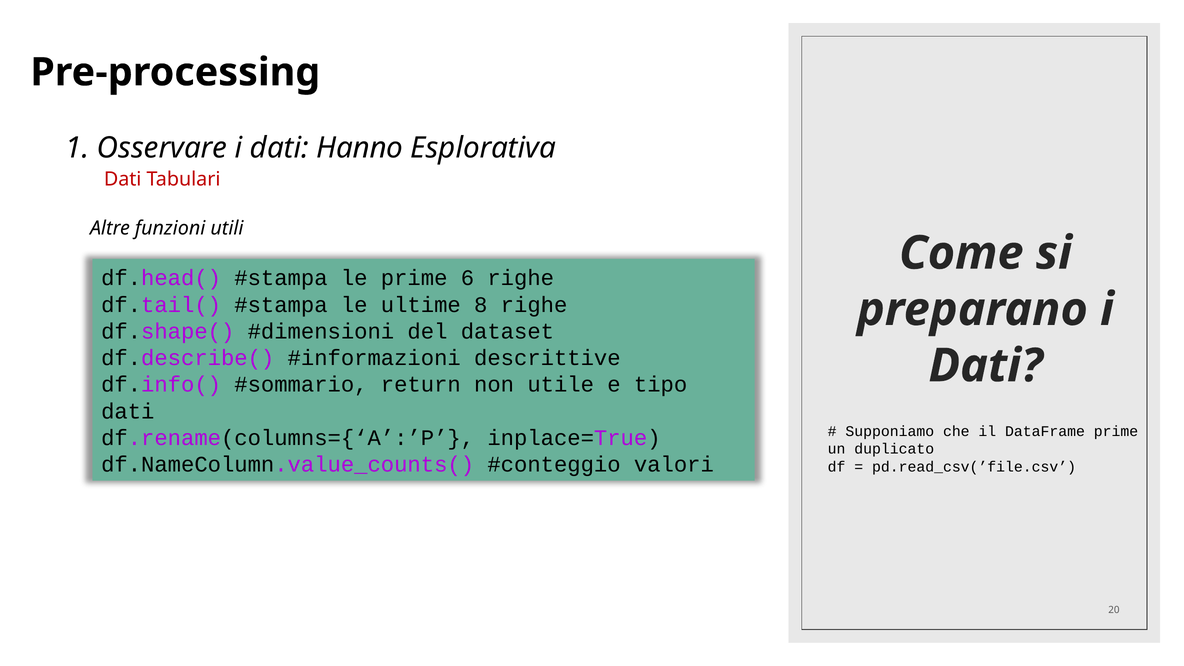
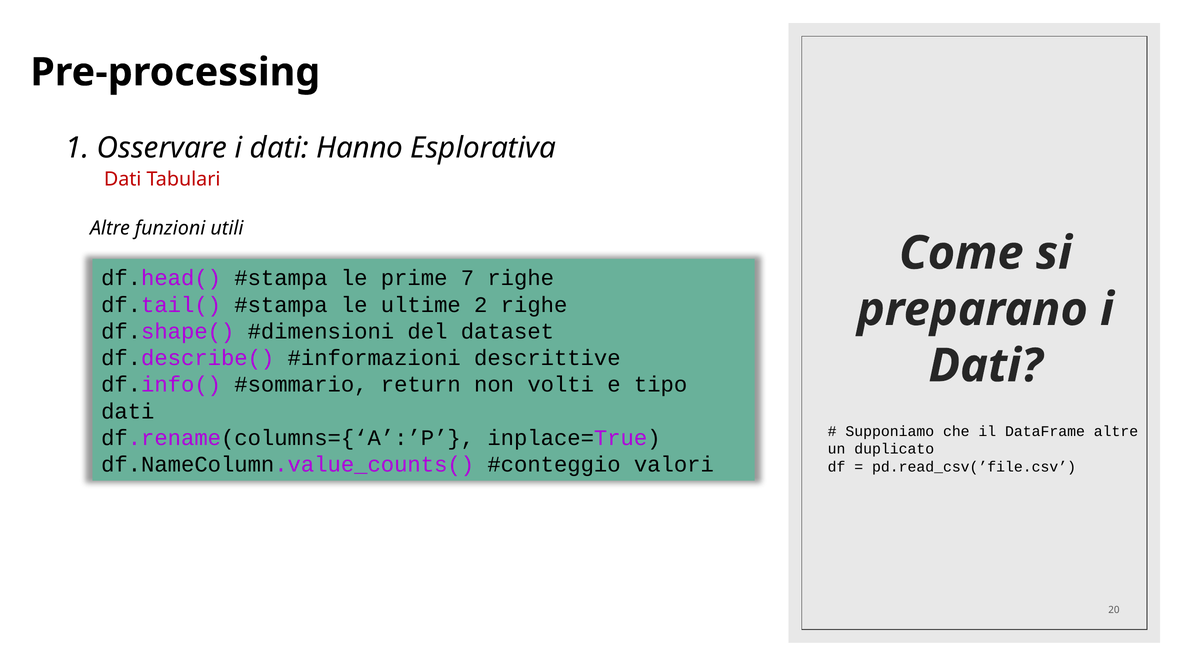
6: 6 -> 7 (467, 278)
8: 8 -> 2 (481, 305)
utile: utile -> volti (561, 385)
DataFrame prime: prime -> altre (1116, 431)
